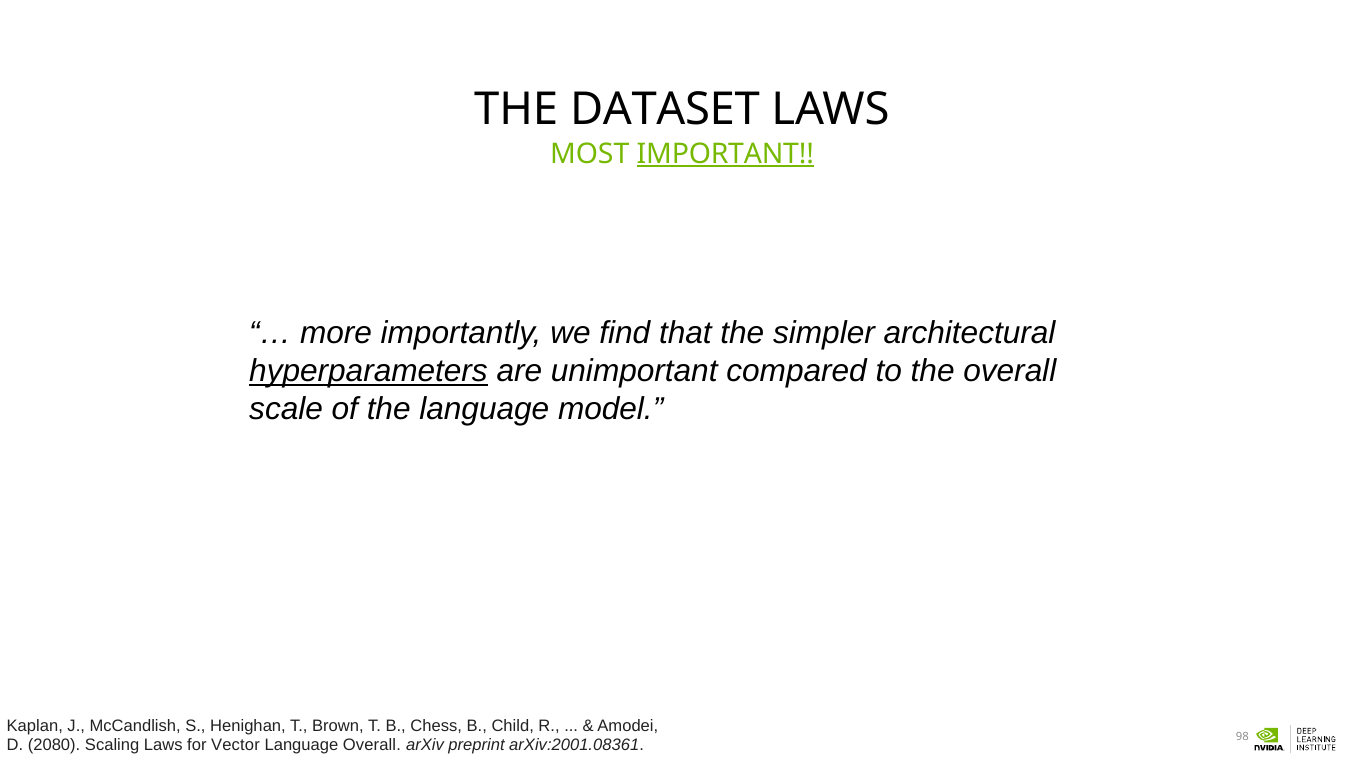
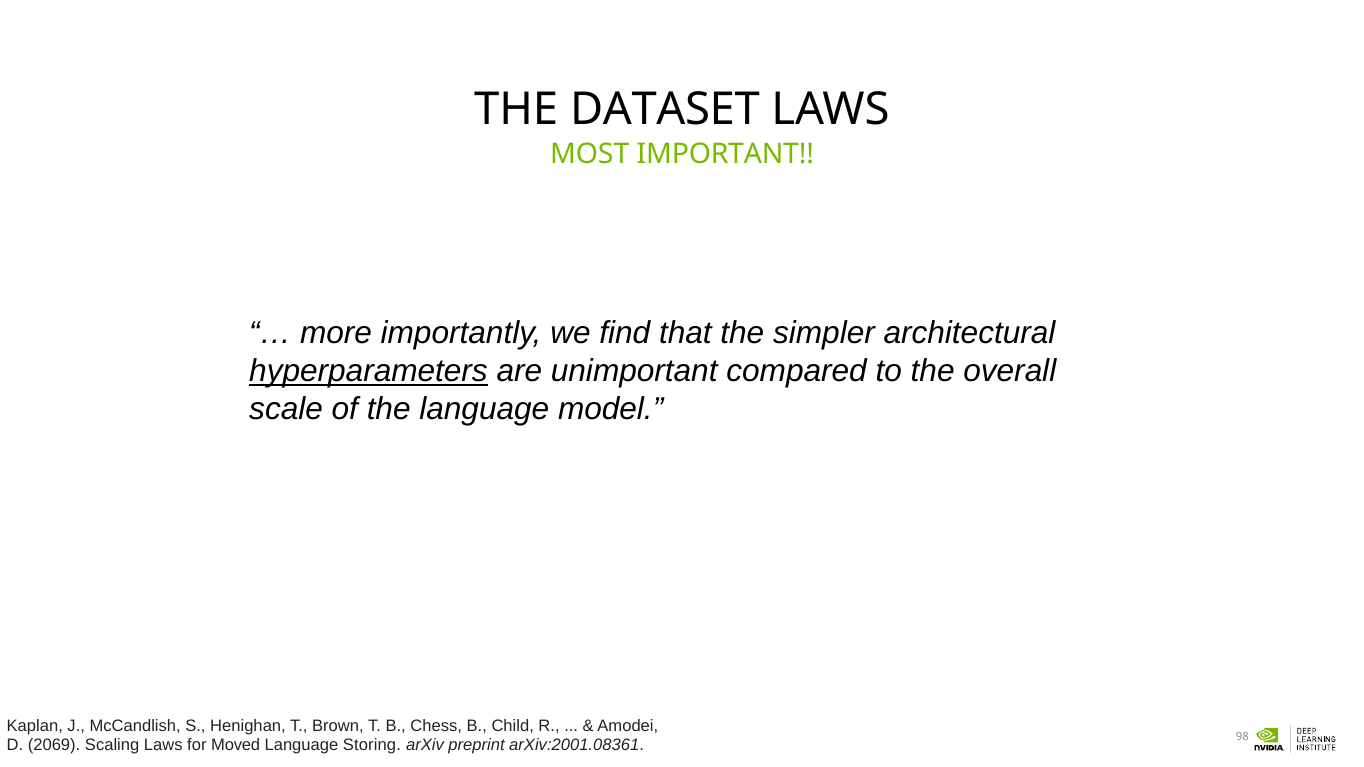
IMPORTANT underline: present -> none (725, 154)
2080: 2080 -> 2069 (54, 746)
Vector: Vector -> Moved (236, 746)
Language Overall: Overall -> Storing (372, 746)
